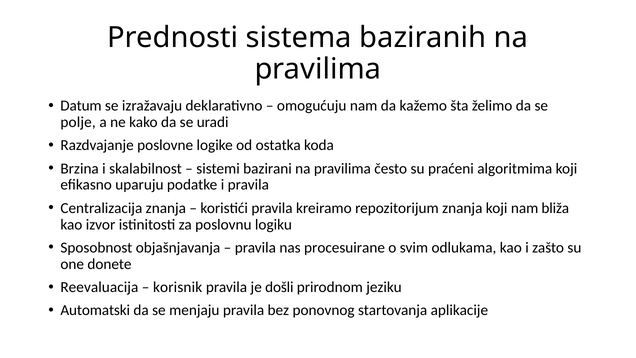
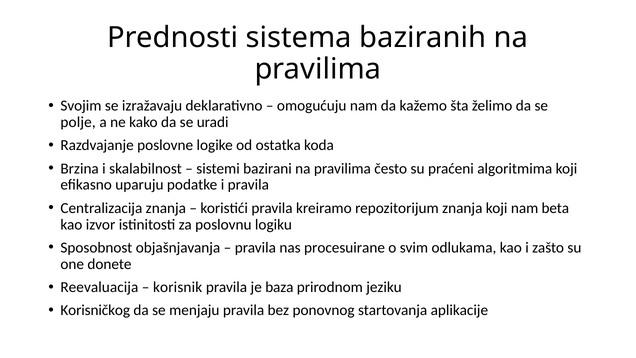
Datum: Datum -> Svojim (81, 106)
bliža: bliža -> beta (555, 208)
došli: došli -> baza (279, 287)
Automatski: Automatski -> Korisničkog (95, 310)
